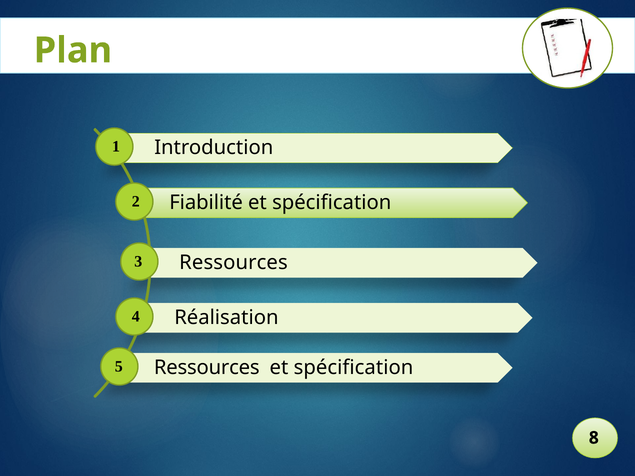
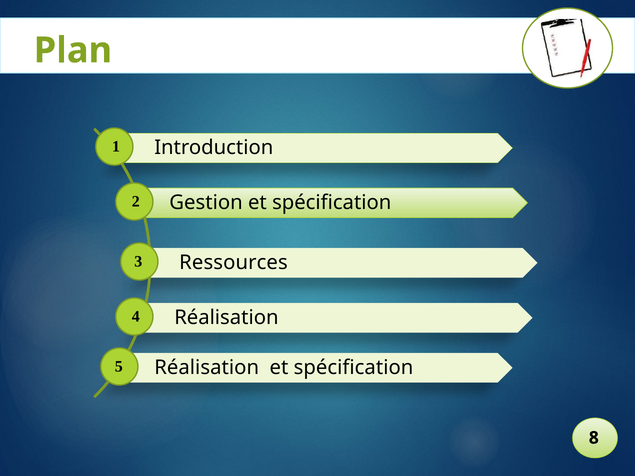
Fiabilité: Fiabilité -> Gestion (206, 203)
Ressources: Ressources -> Réalisation (207, 368)
